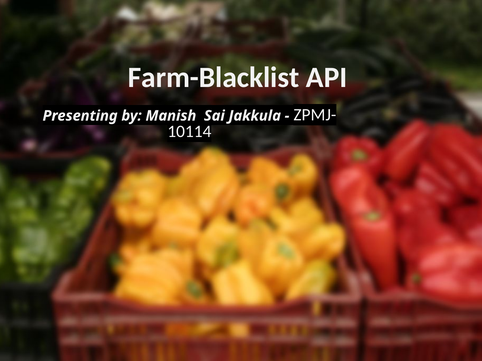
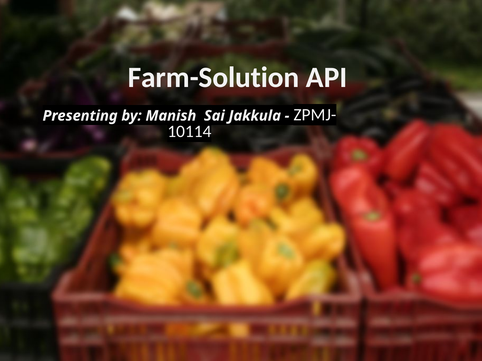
Farm-Blacklist: Farm-Blacklist -> Farm-Solution (214, 78)
